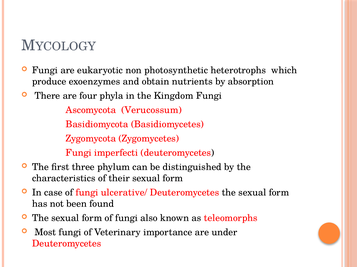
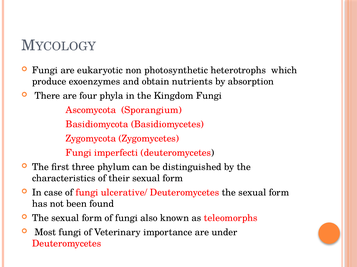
Verucossum: Verucossum -> Sporangium (151, 110)
